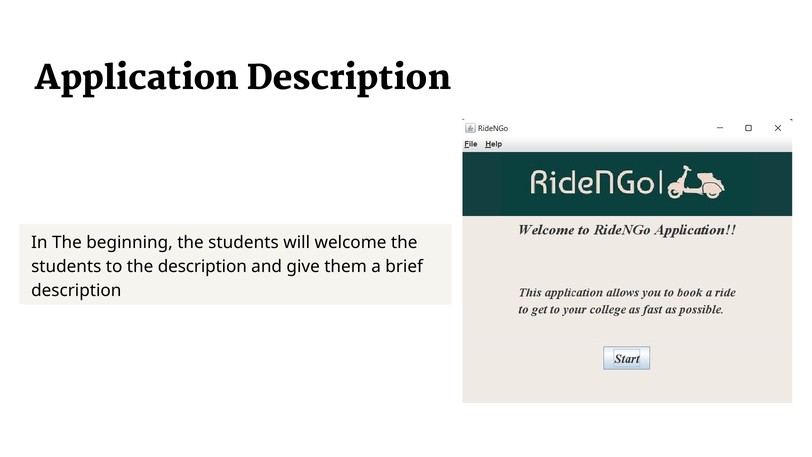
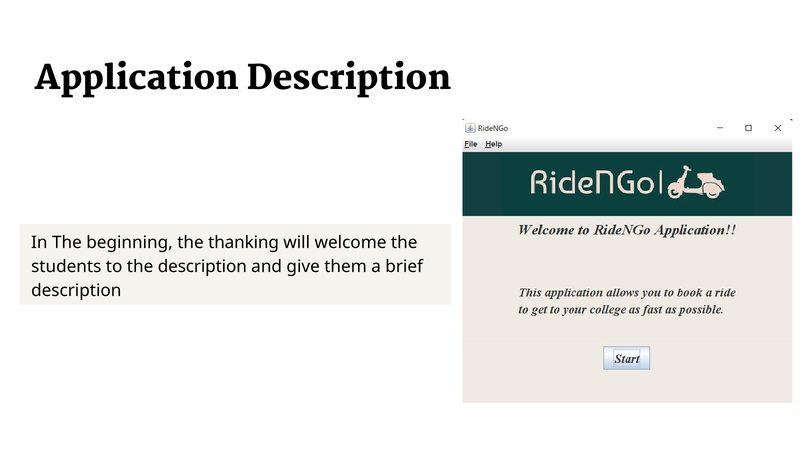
beginning the students: students -> thanking (244, 243)
